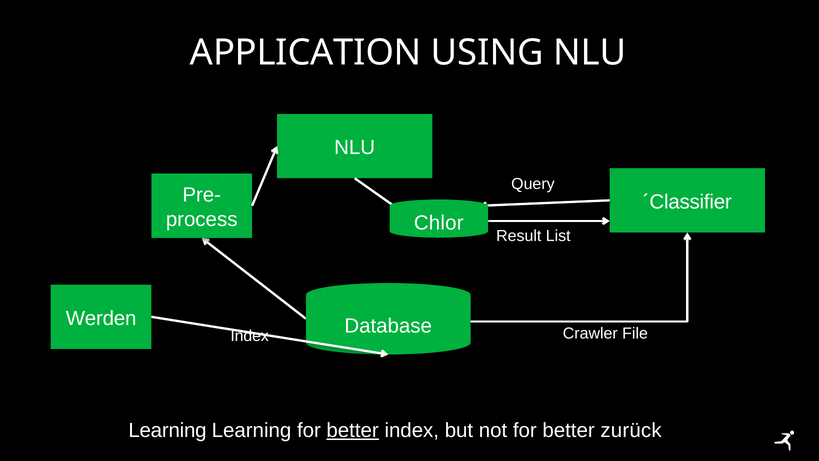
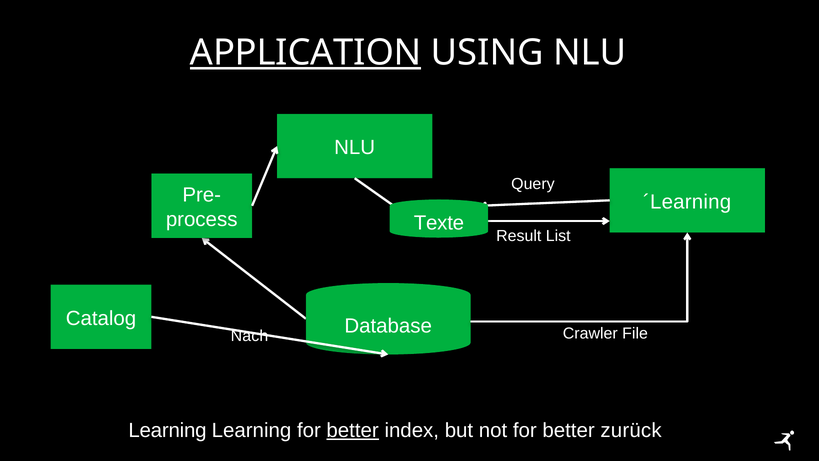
APPLICATION underline: none -> present (306, 53)
´Classifier: ´Classifier -> ´Learning (687, 202)
Chlor: Chlor -> Texte (439, 223)
Werden: Werden -> Catalog (101, 318)
Index: Index -> Nach (249, 336)
